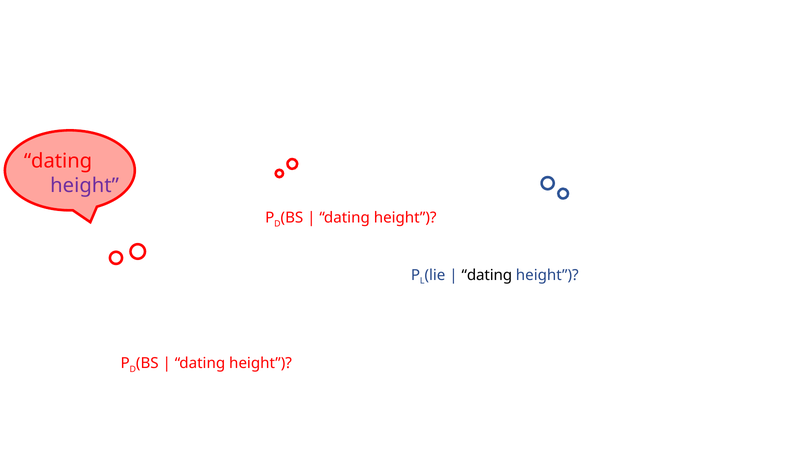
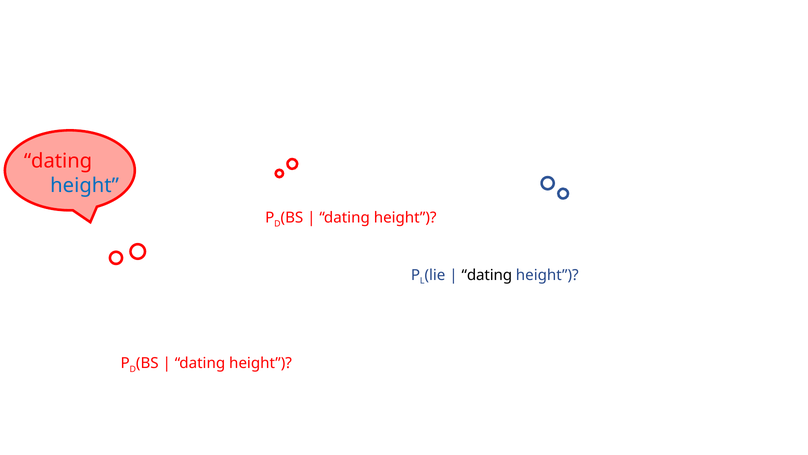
height colour: purple -> blue (85, 185)
